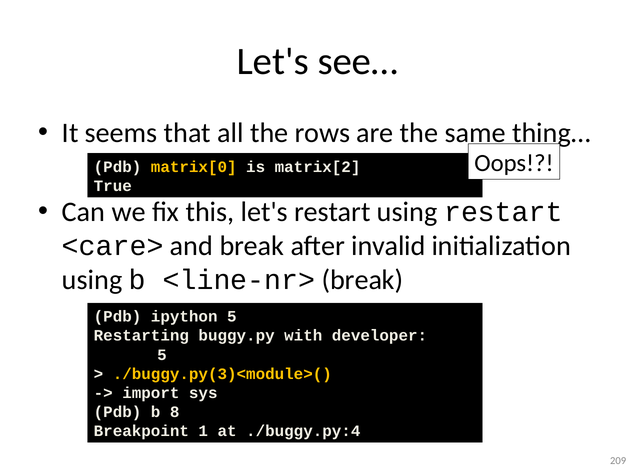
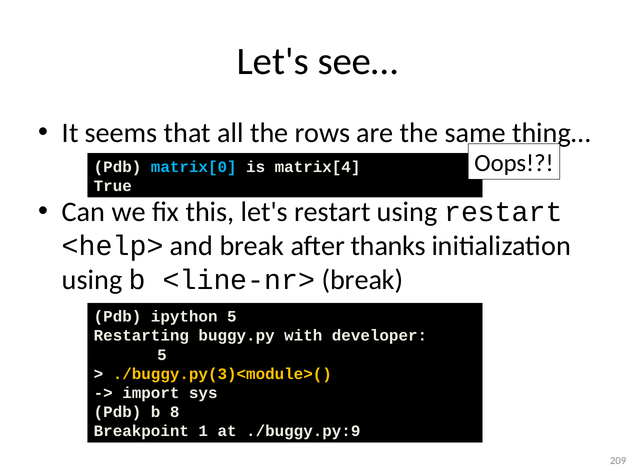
matrix[0 colour: yellow -> light blue (194, 167)
matrix[2: matrix[2 -> matrix[4 (318, 167)
<care>: <care> -> <help> (113, 246)
invalid: invalid -> thanks (388, 246)
./buggy.py:4: ./buggy.py:4 -> ./buggy.py:9 (303, 431)
